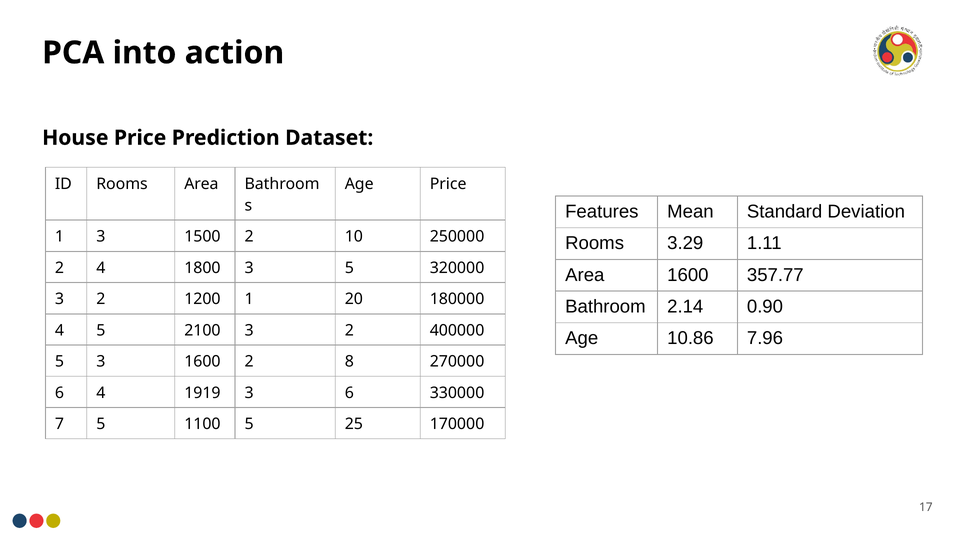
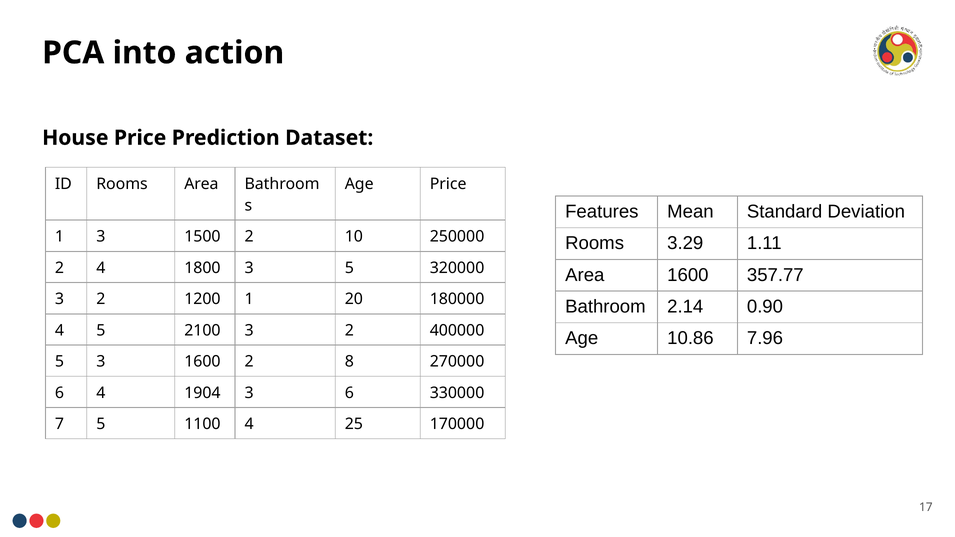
1919: 1919 -> 1904 (202, 393)
1100 5: 5 -> 4 (249, 424)
